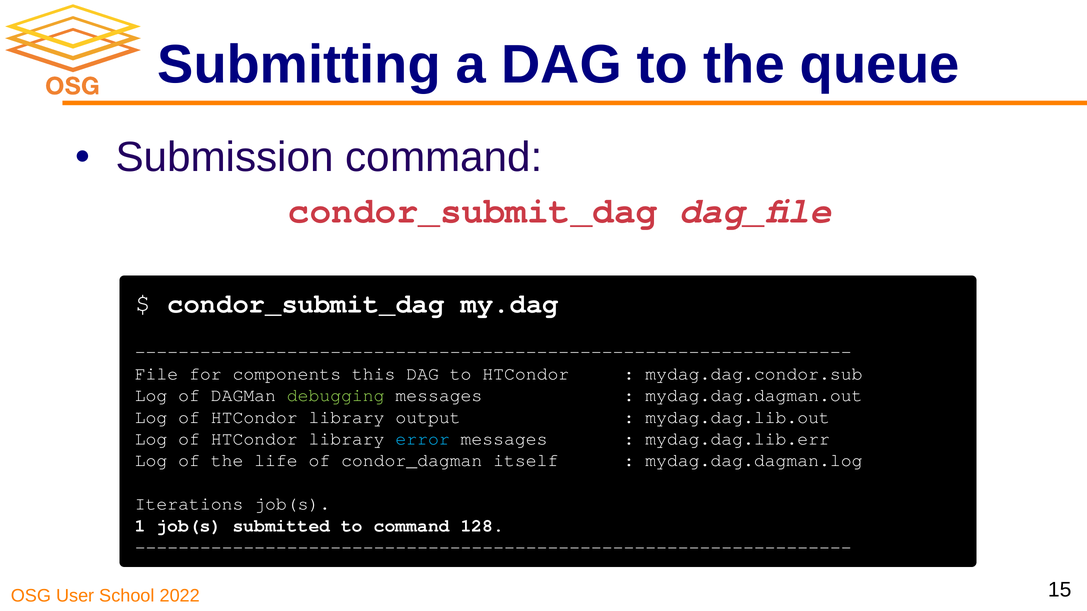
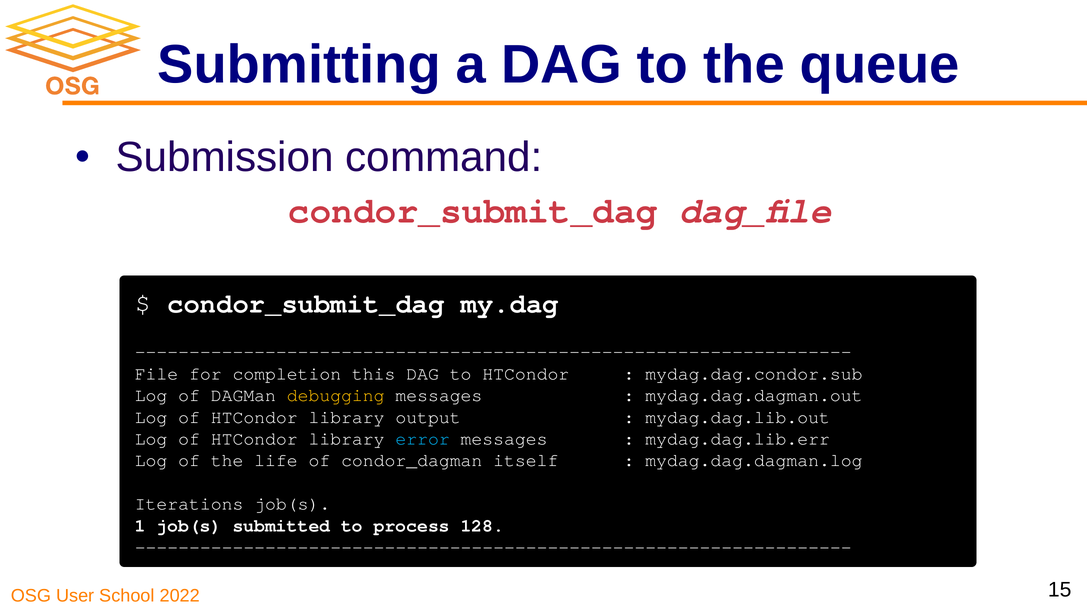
components: components -> completion (287, 374)
debugging colour: light green -> yellow (336, 396)
to command: command -> process (412, 526)
